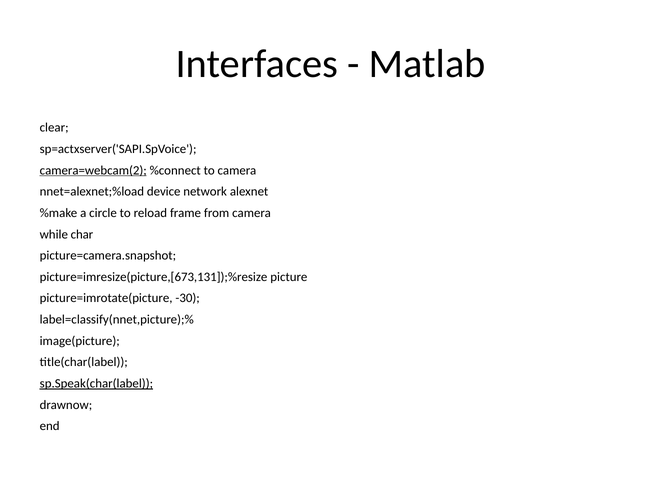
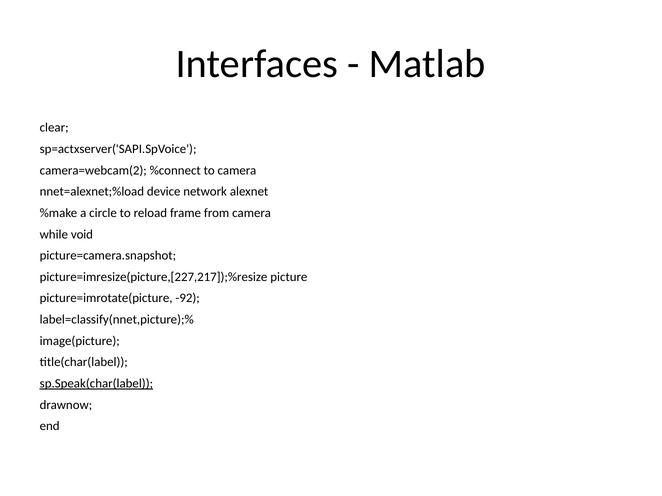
camera=webcam(2 underline: present -> none (93, 170)
char: char -> void (82, 235)
picture=imresize(picture,[673,131]);%resize: picture=imresize(picture,[673,131]);%resize -> picture=imresize(picture,[227,217]);%resize (154, 277)
-30: -30 -> -92 (188, 299)
